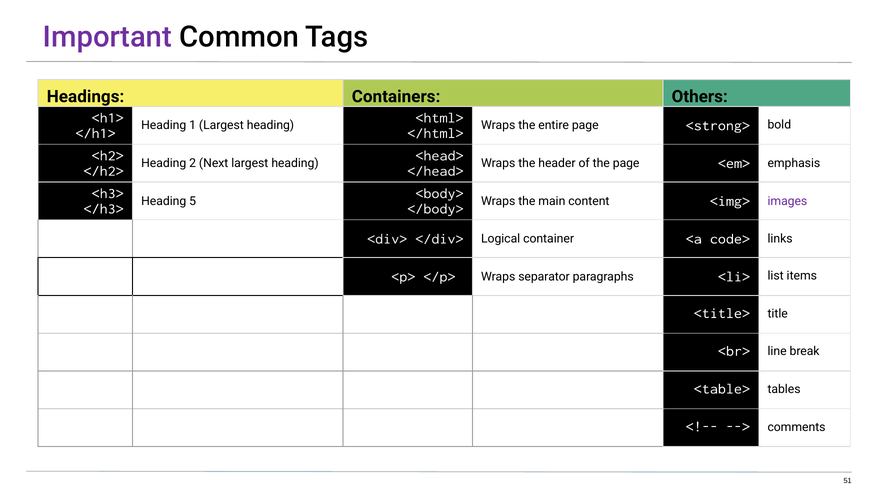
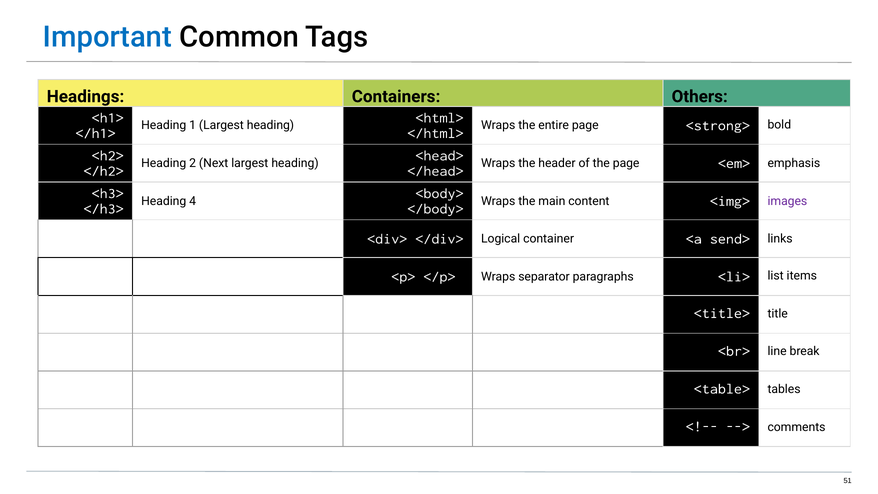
Important colour: purple -> blue (107, 37)
5: 5 -> 4 (193, 201)
code>: code> -> send> (730, 239)
